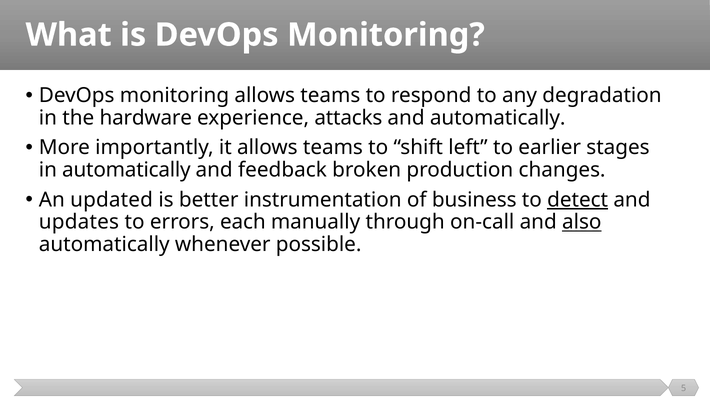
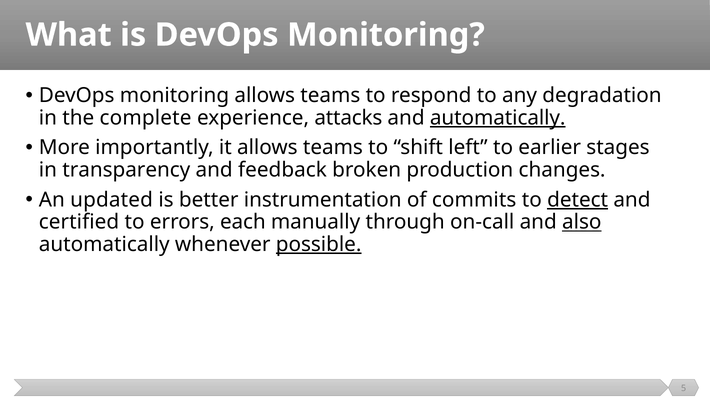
hardware: hardware -> complete (146, 118)
automatically underline: none -> present (498, 118)
in automatically: automatically -> transparency (126, 170)
business: business -> commits (474, 200)
updates: updates -> certified (79, 222)
possible underline: none -> present (319, 245)
